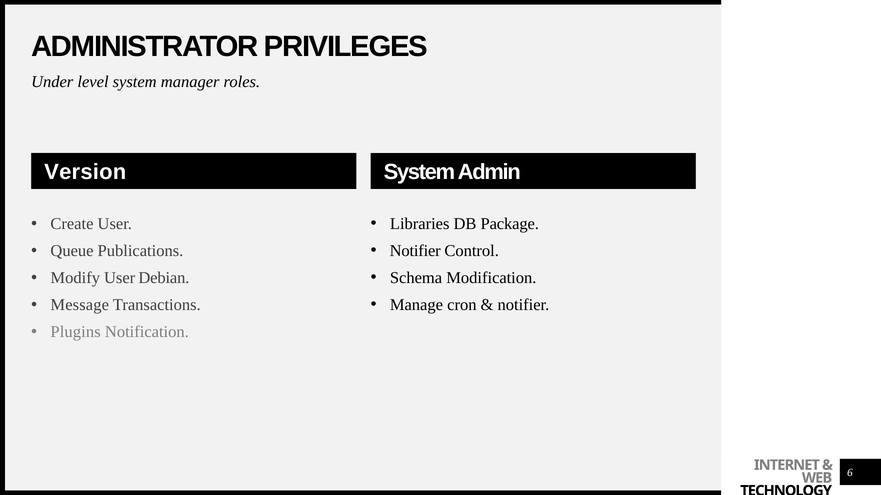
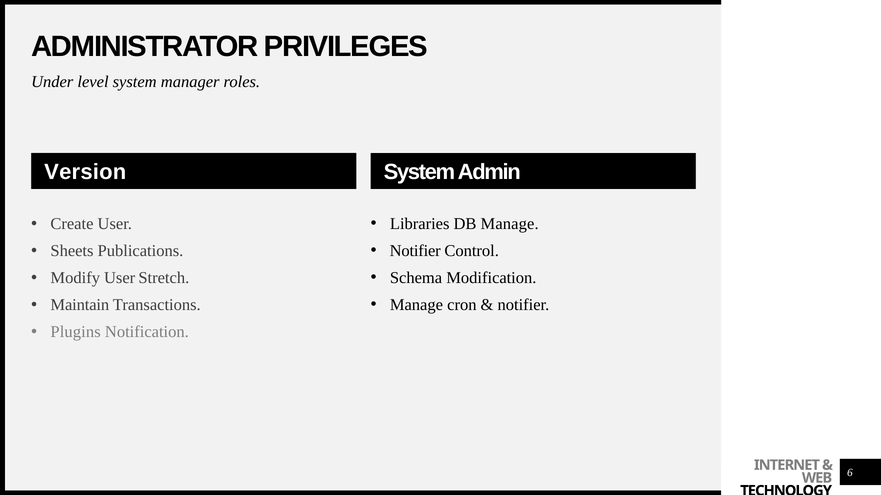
DB Package: Package -> Manage (510, 224)
Queue: Queue -> Sheets (72, 251)
Debian: Debian -> Stretch (164, 278)
Message: Message -> Maintain (80, 305)
